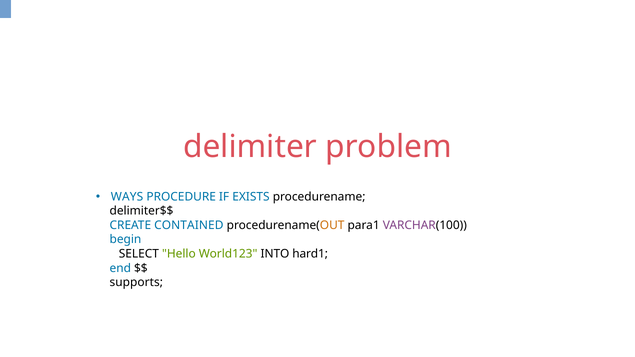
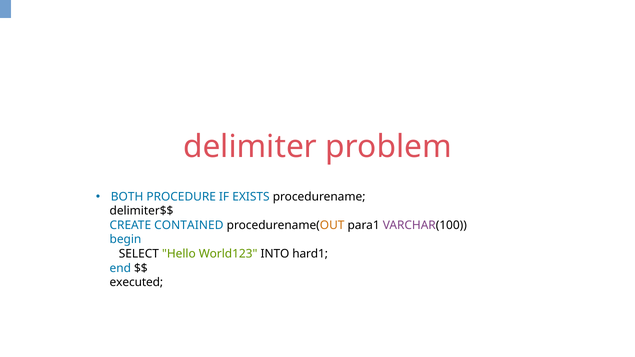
WAYS: WAYS -> BOTH (127, 197)
supports: supports -> executed (136, 283)
